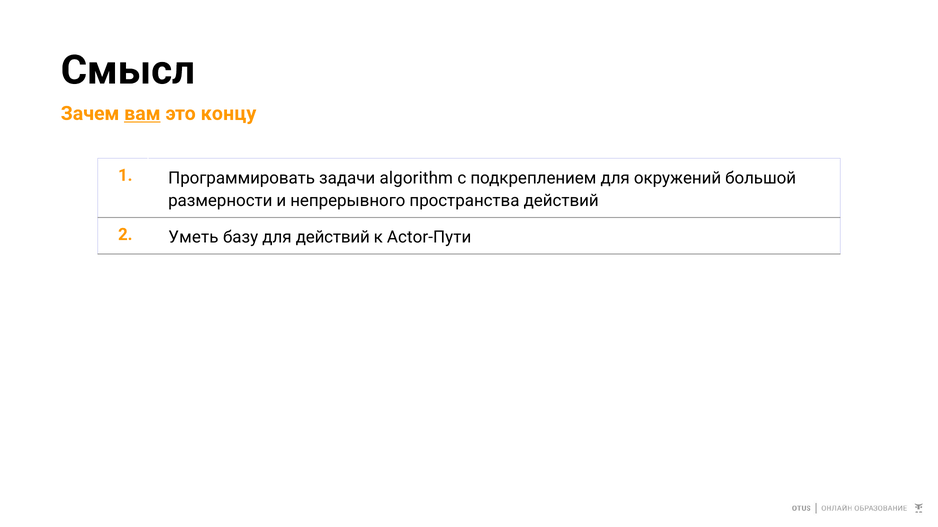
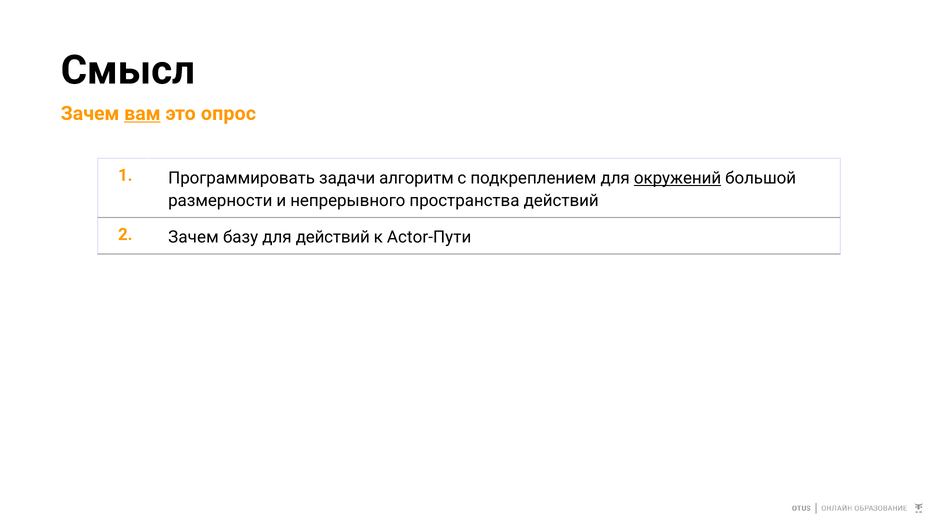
концу: концу -> опрос (228, 114)
algorithm: algorithm -> алгоритм (416, 178)
окружений underline: none -> present (678, 178)
2 Уметь: Уметь -> Зачем (193, 238)
